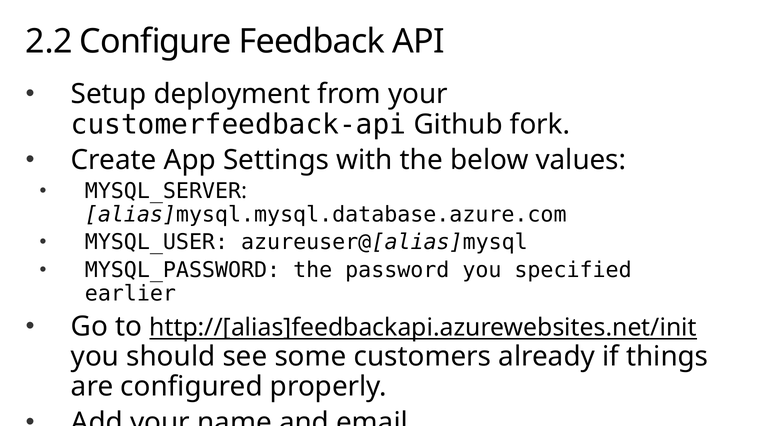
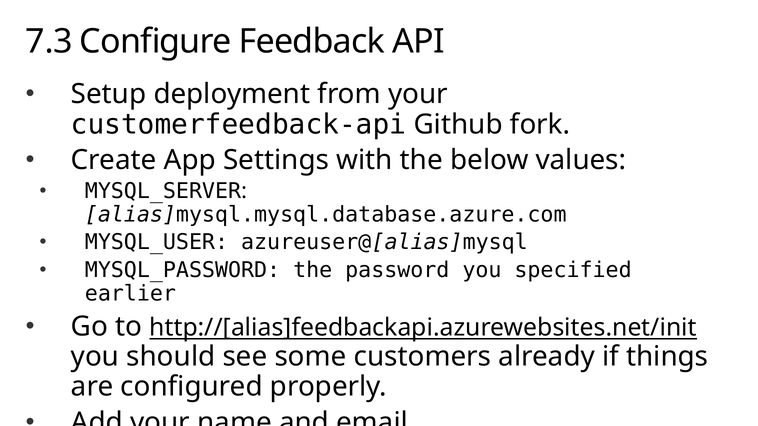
2.2: 2.2 -> 7.3 (49, 42)
